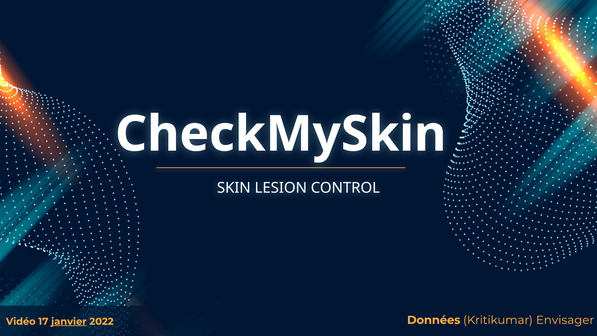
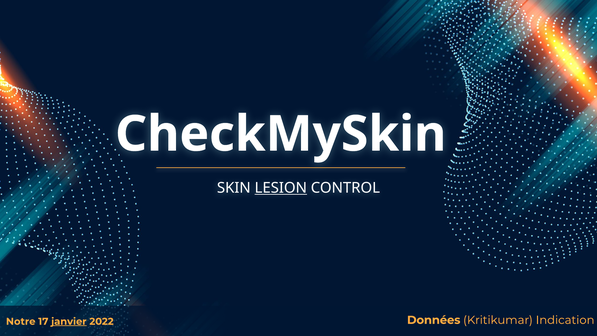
LESION underline: none -> present (281, 188)
Envisager: Envisager -> Indication (565, 320)
Vidéo: Vidéo -> Notre (21, 321)
